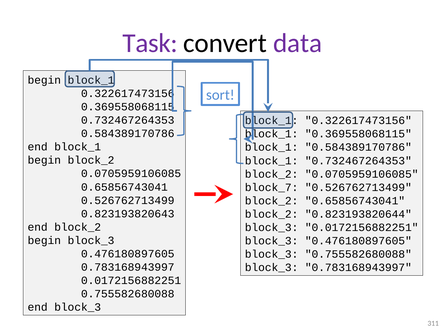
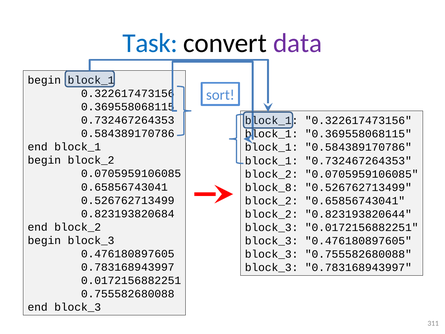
Task colour: purple -> blue (150, 43)
block_7: block_7 -> block_8 (272, 187)
0.823193820643: 0.823193820643 -> 0.823193820684 (128, 214)
